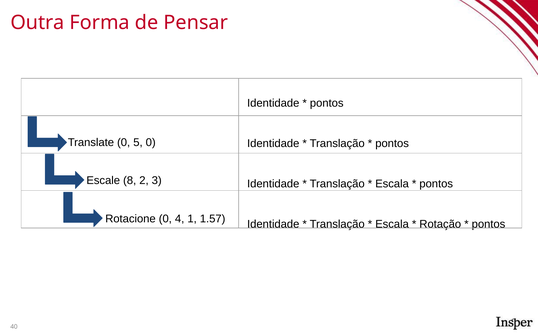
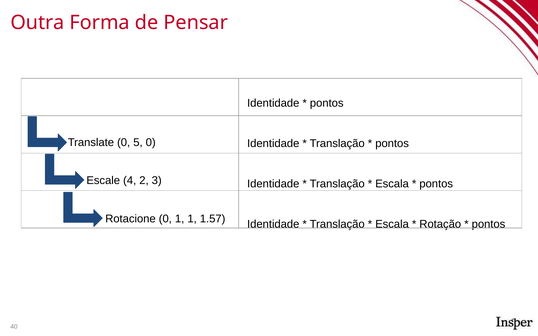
8: 8 -> 4 (130, 181)
0 4: 4 -> 1 (180, 219)
